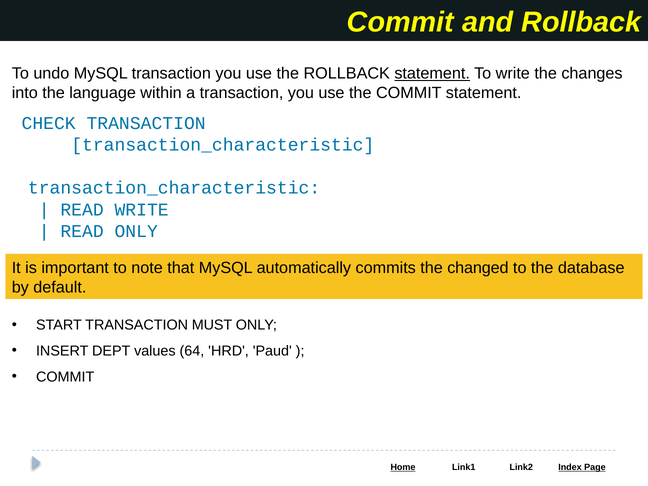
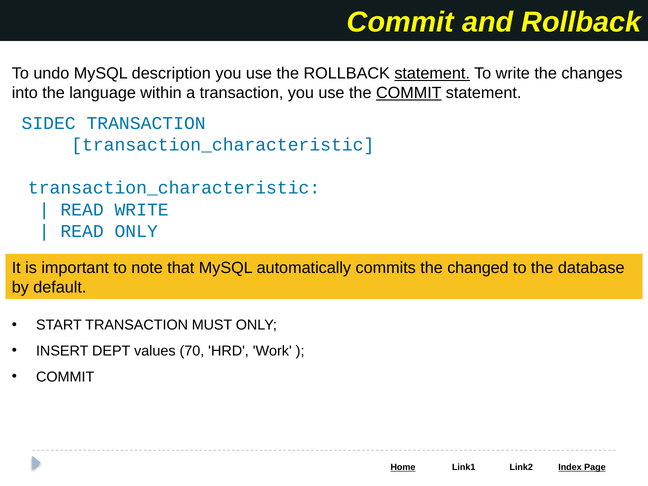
MySQL transaction: transaction -> description (171, 73)
COMMIT underline: none -> present (409, 93)
CHECK: CHECK -> SIDEC (49, 123)
64: 64 -> 70 (192, 351)
Paud: Paud -> Work (272, 351)
